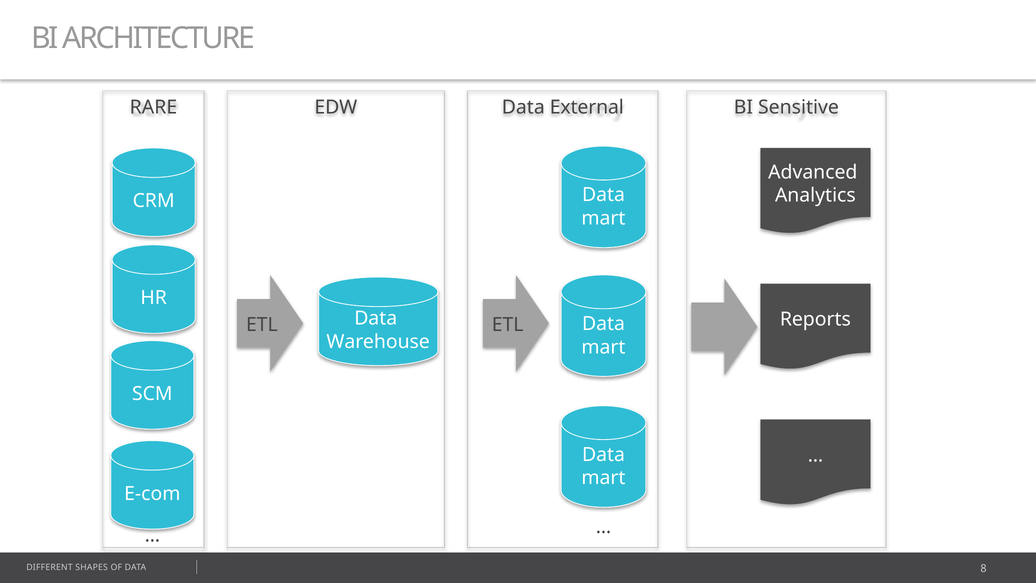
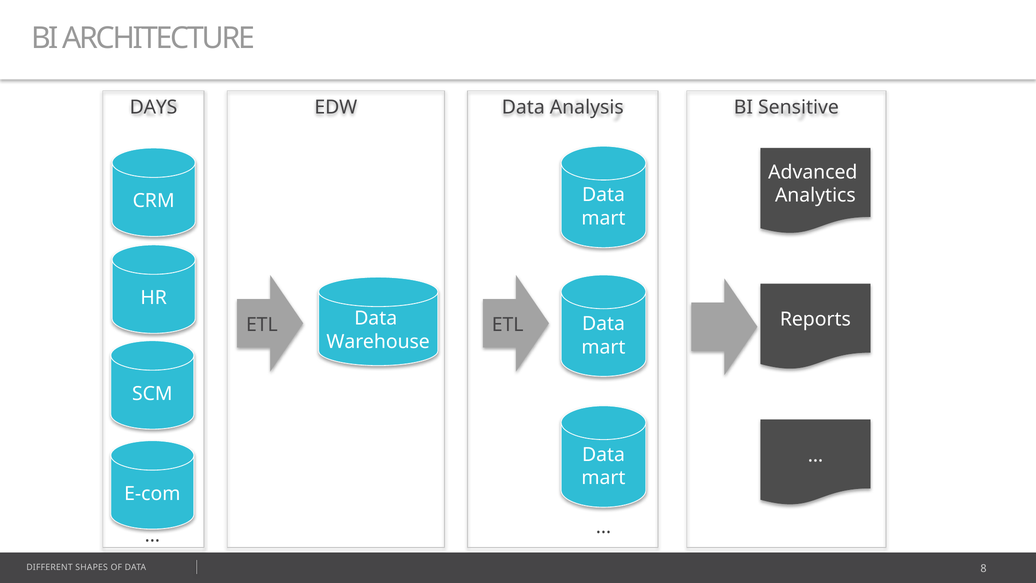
RARE: RARE -> DAYS (154, 107)
External: External -> Analysis (587, 107)
